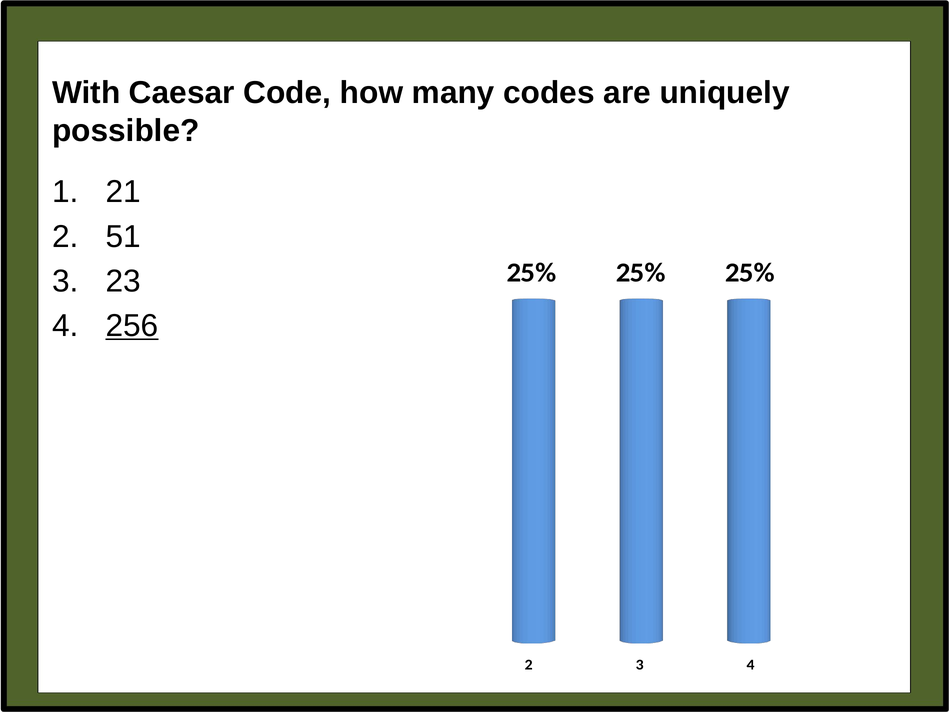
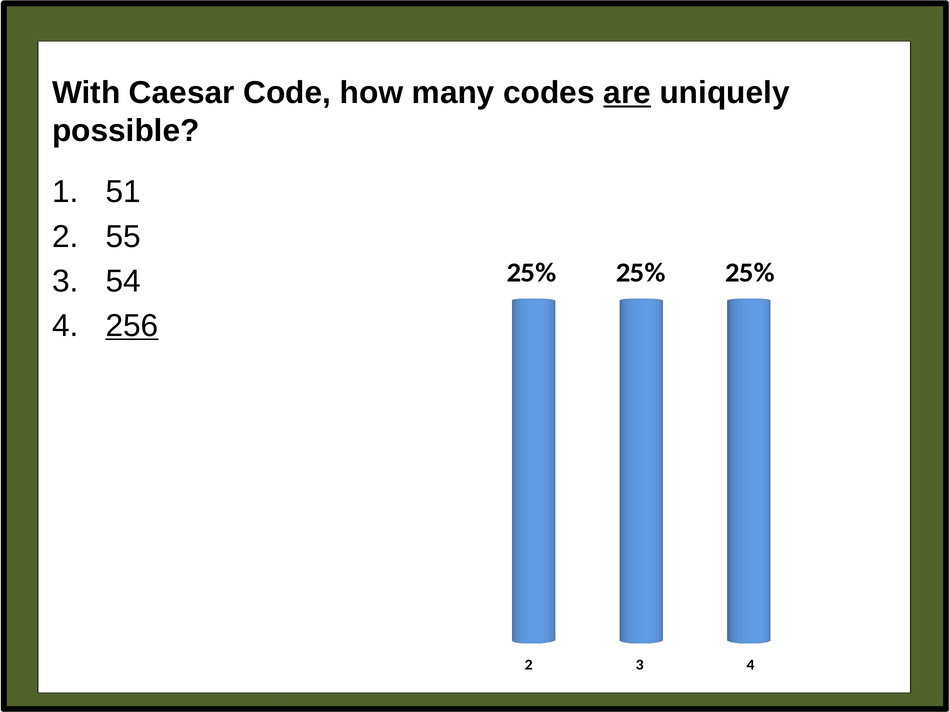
are underline: none -> present (627, 93)
21: 21 -> 51 (123, 192)
51: 51 -> 55 (123, 236)
23: 23 -> 54 (123, 281)
